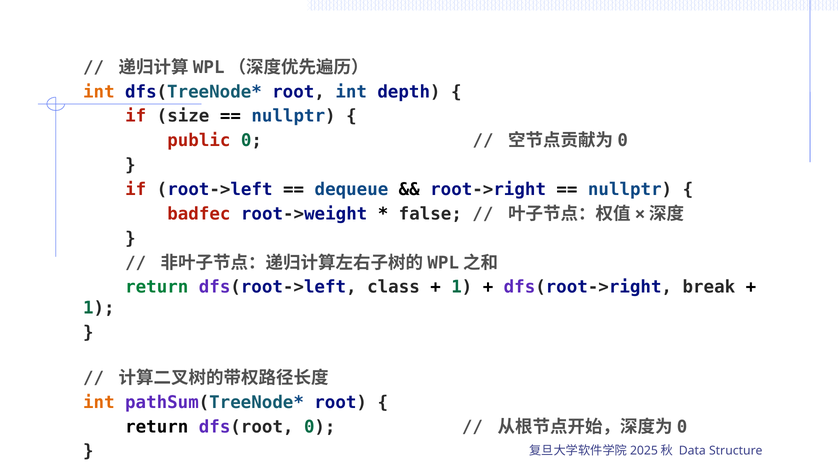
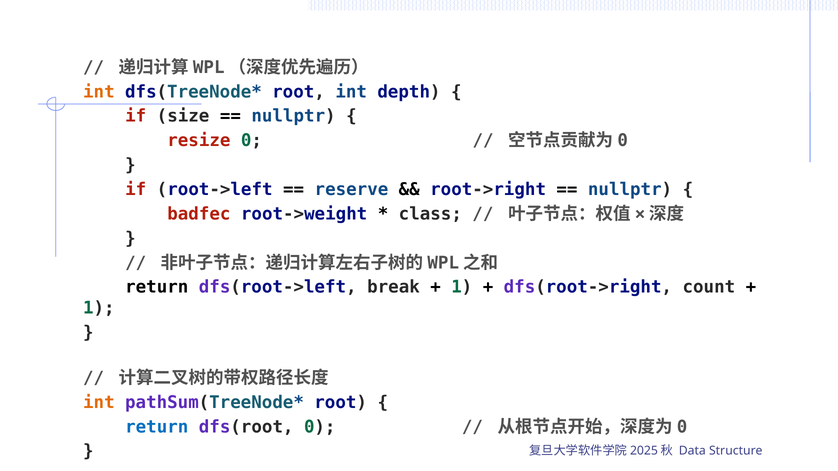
public: public -> resize (199, 141)
dequeue: dequeue -> reserve (351, 190)
false: false -> class (430, 214)
return colour: green -> black (157, 287)
class: class -> break (394, 287)
break: break -> count (709, 287)
return colour: black -> blue (157, 427)
